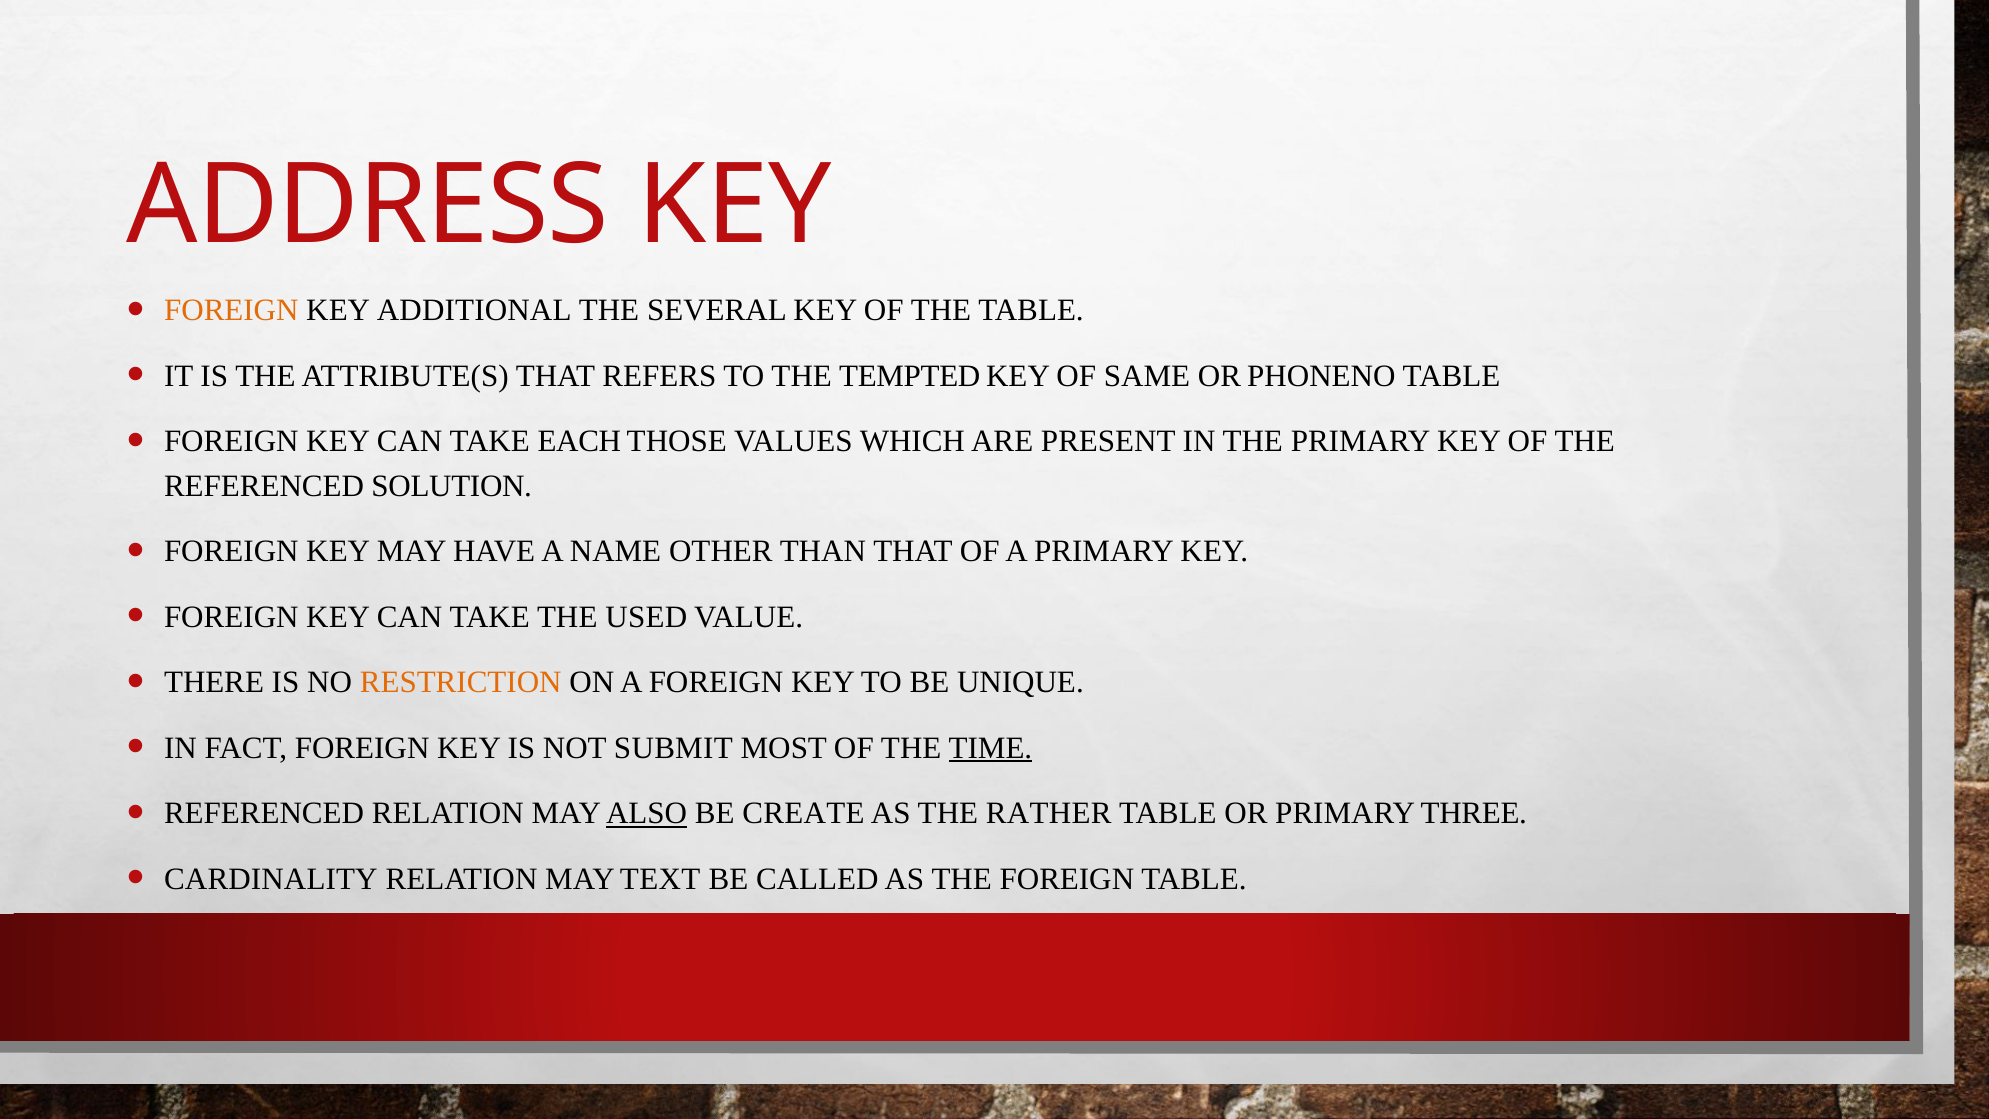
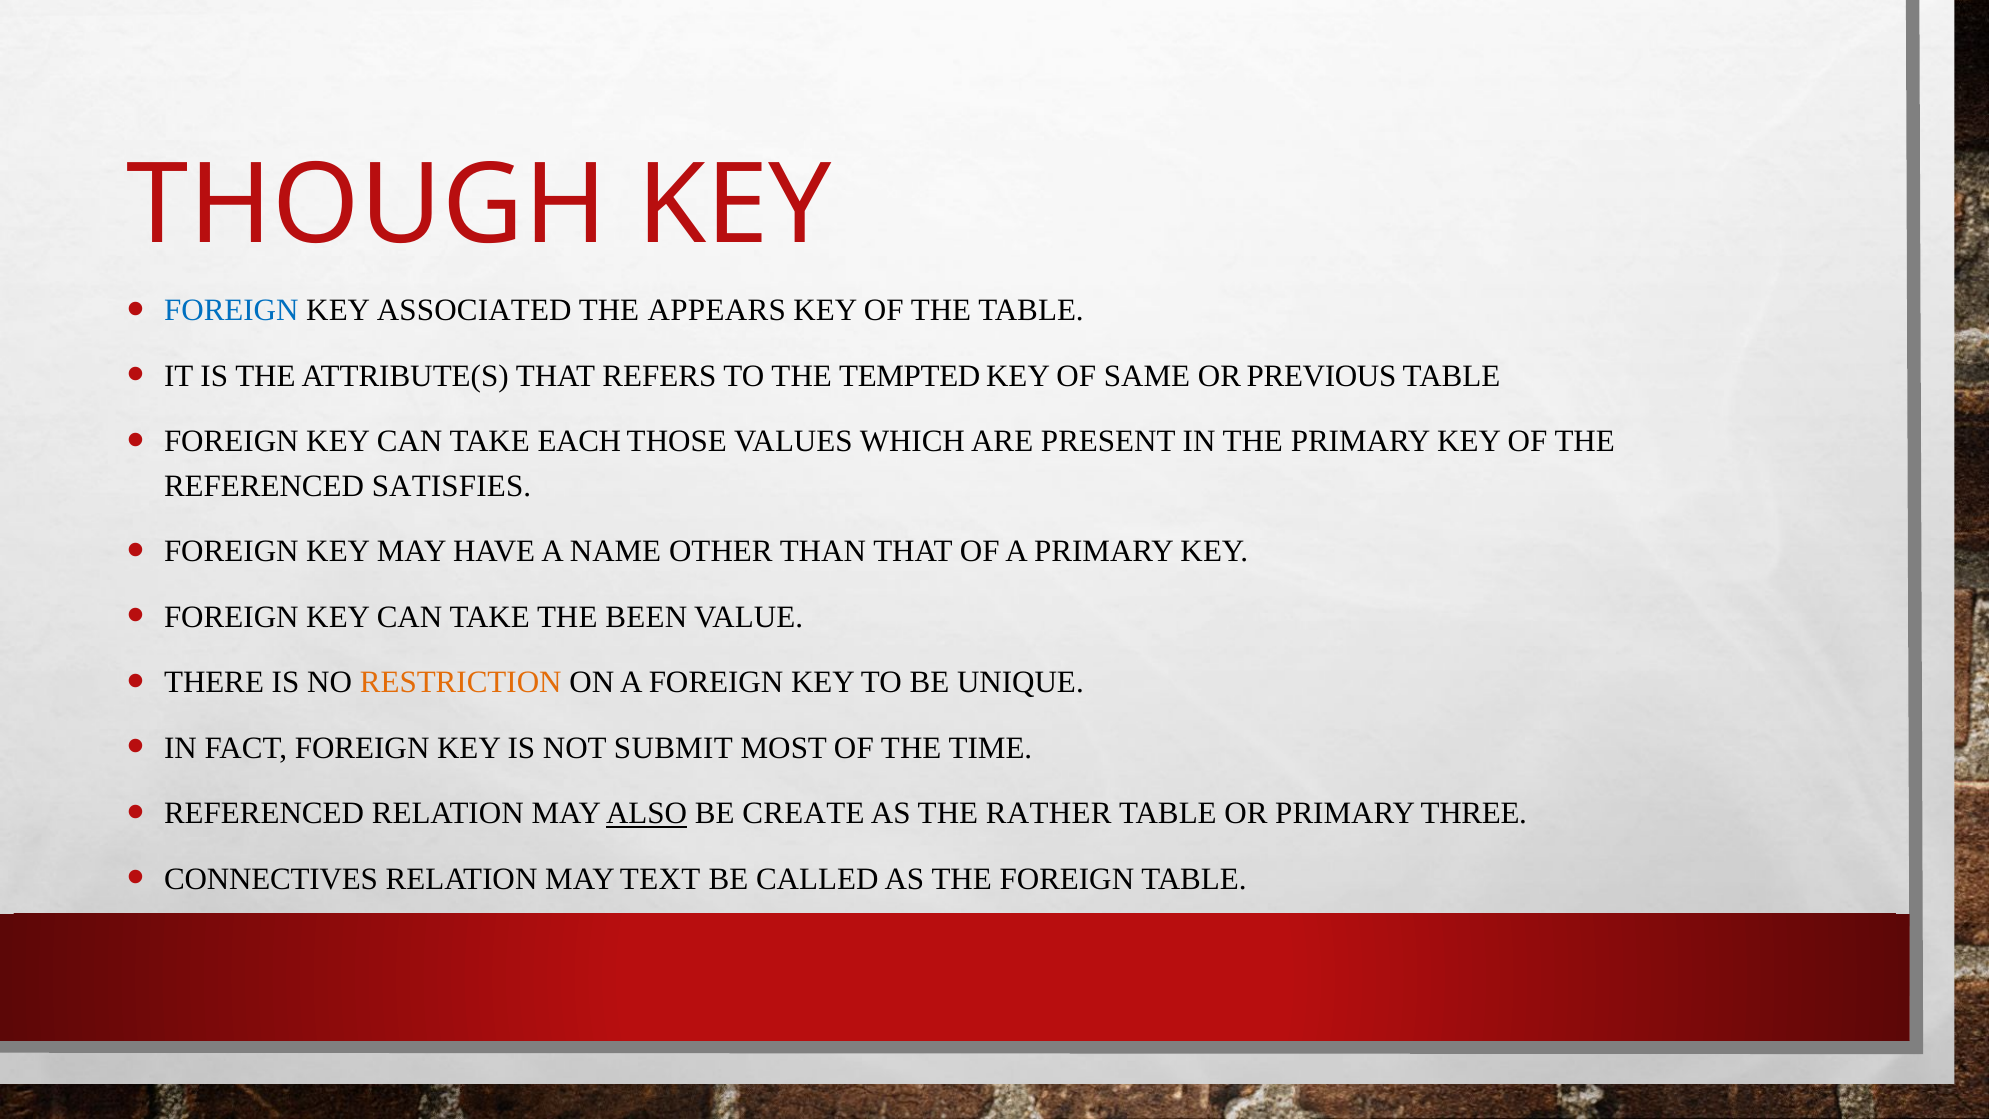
ADDRESS: ADDRESS -> THOUGH (367, 205)
FOREIGN colour: orange -> blue (231, 310)
ADDITIONAL: ADDITIONAL -> ASSOCIATED (474, 310)
SEVERAL: SEVERAL -> APPEARS (717, 310)
PHONENO: PHONENO -> PREVIOUS (1322, 376)
SOLUTION: SOLUTION -> SATISFIES (452, 486)
USED: USED -> BEEN (646, 617)
TIME underline: present -> none (990, 748)
CARDINALITY: CARDINALITY -> CONNECTIVES (271, 879)
